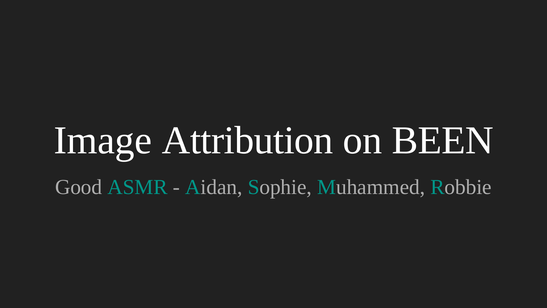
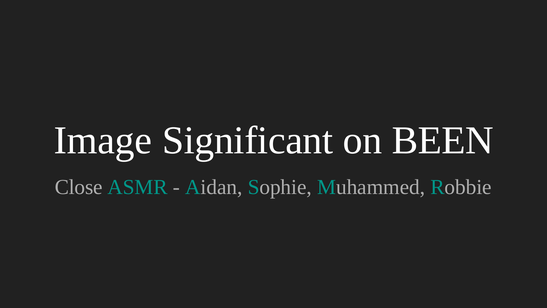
Attribution: Attribution -> Significant (248, 140)
Good: Good -> Close (79, 187)
